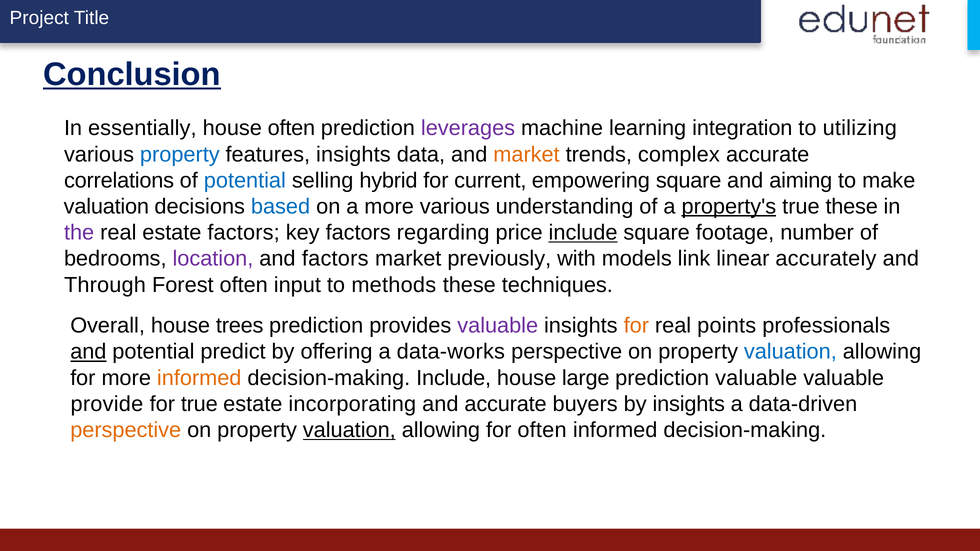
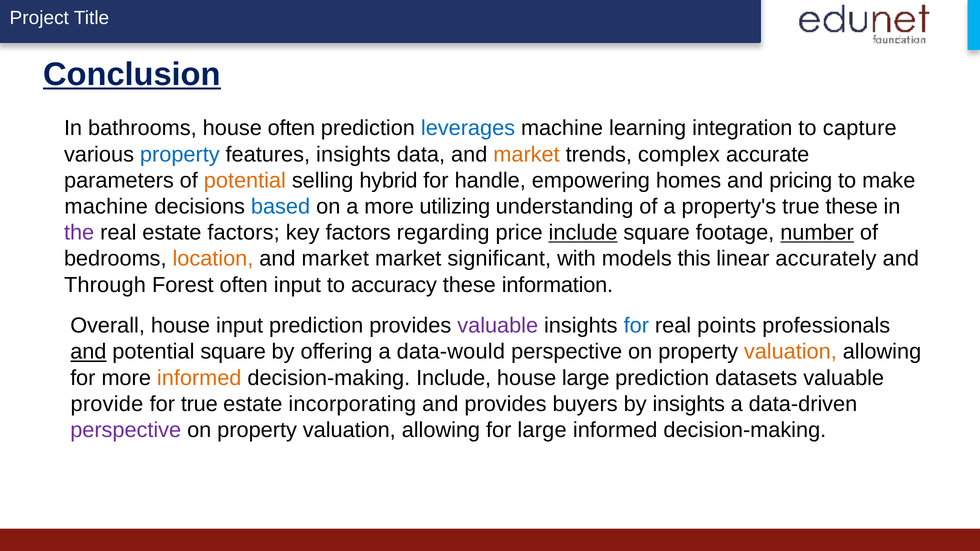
essentially: essentially -> bathrooms (142, 128)
leverages colour: purple -> blue (468, 128)
utilizing: utilizing -> capture (860, 128)
correlations: correlations -> parameters (119, 181)
potential colour: blue -> orange (245, 181)
current: current -> handle (490, 181)
empowering square: square -> homes (689, 181)
aiming: aiming -> pricing (801, 181)
valuation: valuation -> machine (106, 207)
more various: various -> utilizing (455, 207)
property's underline: present -> none (729, 207)
number underline: none -> present (817, 233)
location colour: purple -> orange (213, 259)
factors: factors -> market (335, 259)
previously: previously -> significant (499, 259)
link: link -> this (694, 259)
methods: methods -> accuracy (394, 285)
techniques: techniques -> information (557, 285)
house trees: trees -> input (240, 326)
for colour: orange -> blue (636, 326)
potential predict: predict -> square (233, 352)
data-works: data-works -> data-would (451, 352)
valuation colour: blue -> orange (790, 352)
prediction valuable: valuable -> datasets (756, 378)
and accurate: accurate -> provides (506, 404)
perspective colour: orange -> purple (126, 430)
valuation underline: present -> none (349, 430)
for often: often -> large (542, 430)
